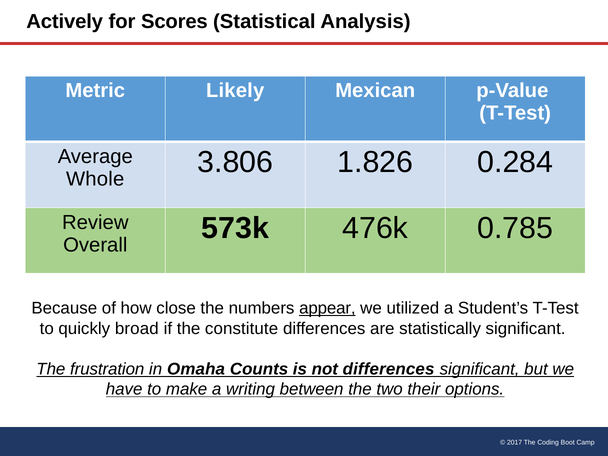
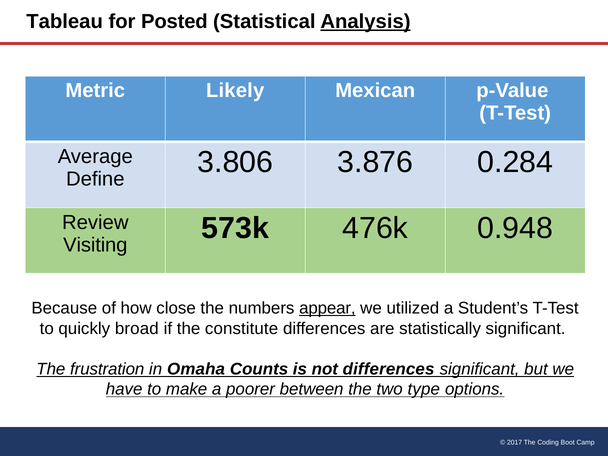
Actively: Actively -> Tableau (65, 22)
Scores: Scores -> Posted (174, 22)
Analysis underline: none -> present (365, 22)
1.826: 1.826 -> 3.876 (375, 162)
Whole: Whole -> Define (95, 179)
0.785: 0.785 -> 0.948 (515, 228)
Overall: Overall -> Visiting (95, 245)
writing: writing -> poorer (251, 389)
their: their -> type (424, 389)
